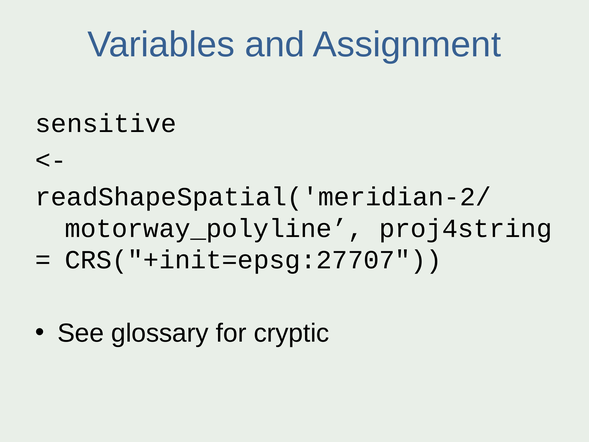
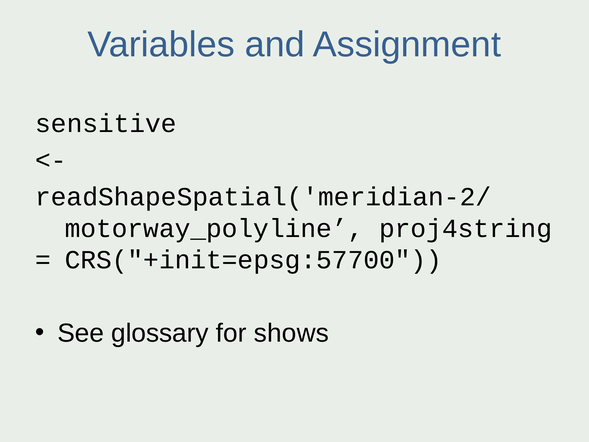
CRS("+init=epsg:27707: CRS("+init=epsg:27707 -> CRS("+init=epsg:57700 (253, 260)
cryptic: cryptic -> shows (291, 333)
